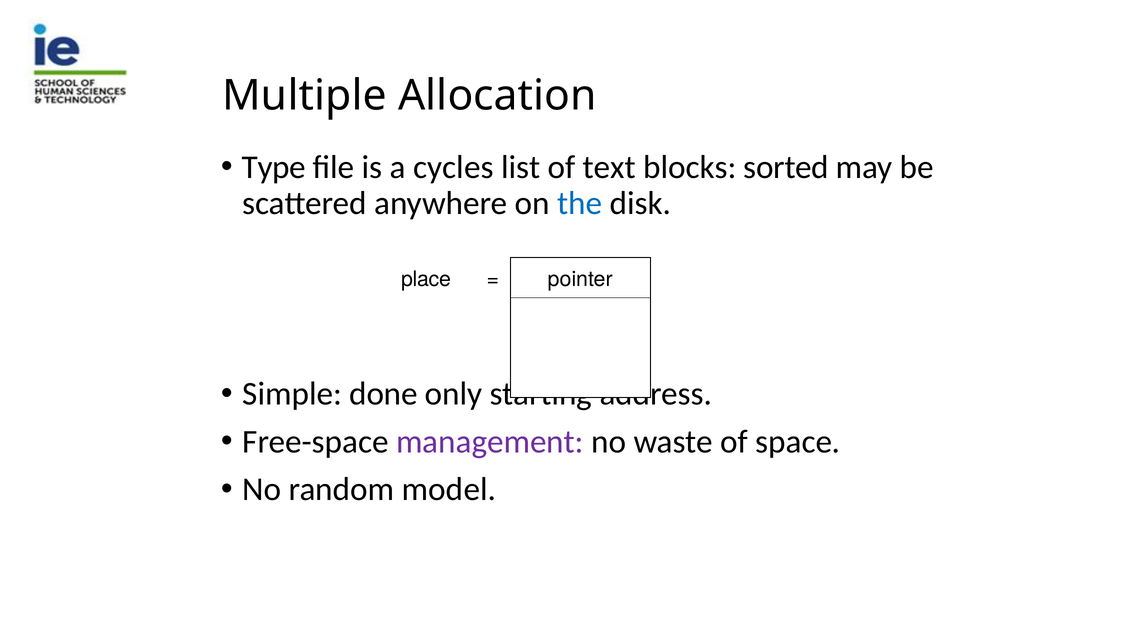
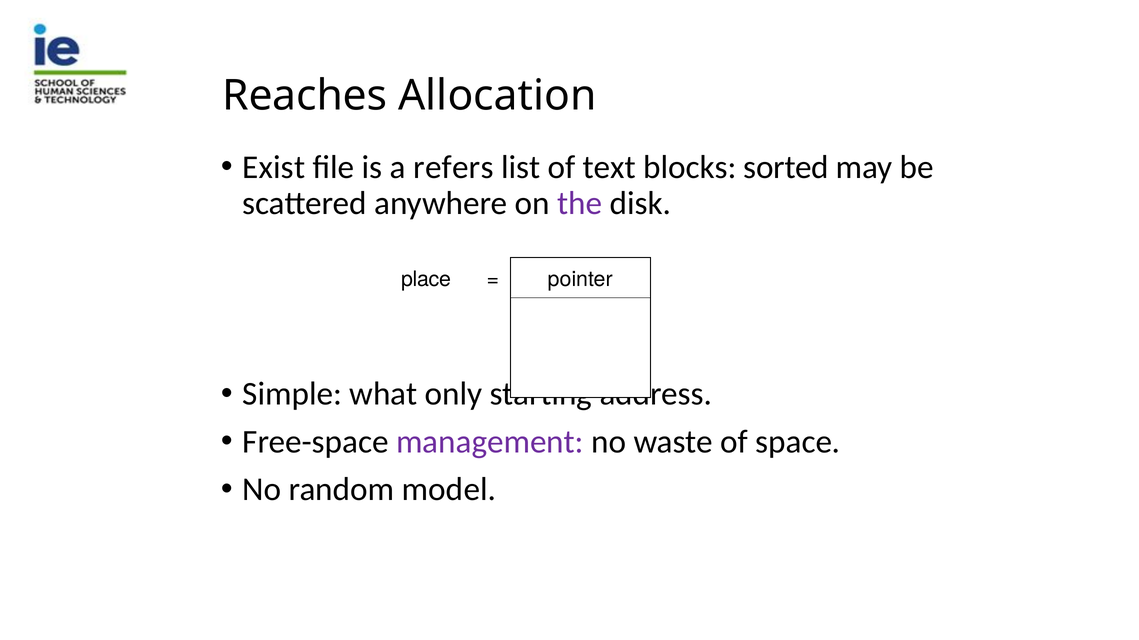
Multiple: Multiple -> Reaches (305, 96)
Type: Type -> Exist (274, 168)
cycles: cycles -> refers (453, 168)
the colour: blue -> purple (580, 203)
done: done -> what (383, 394)
